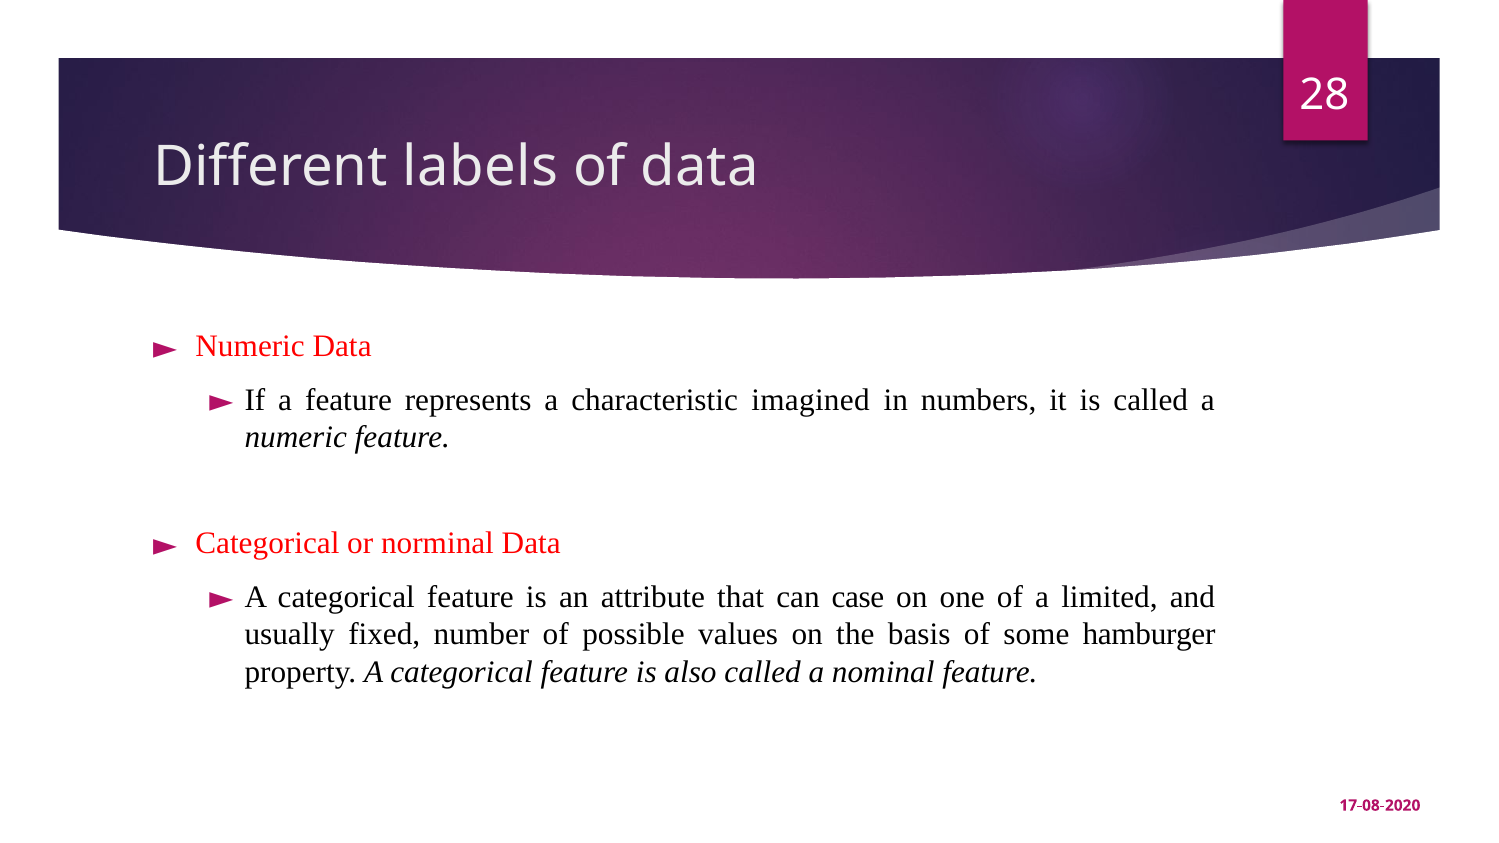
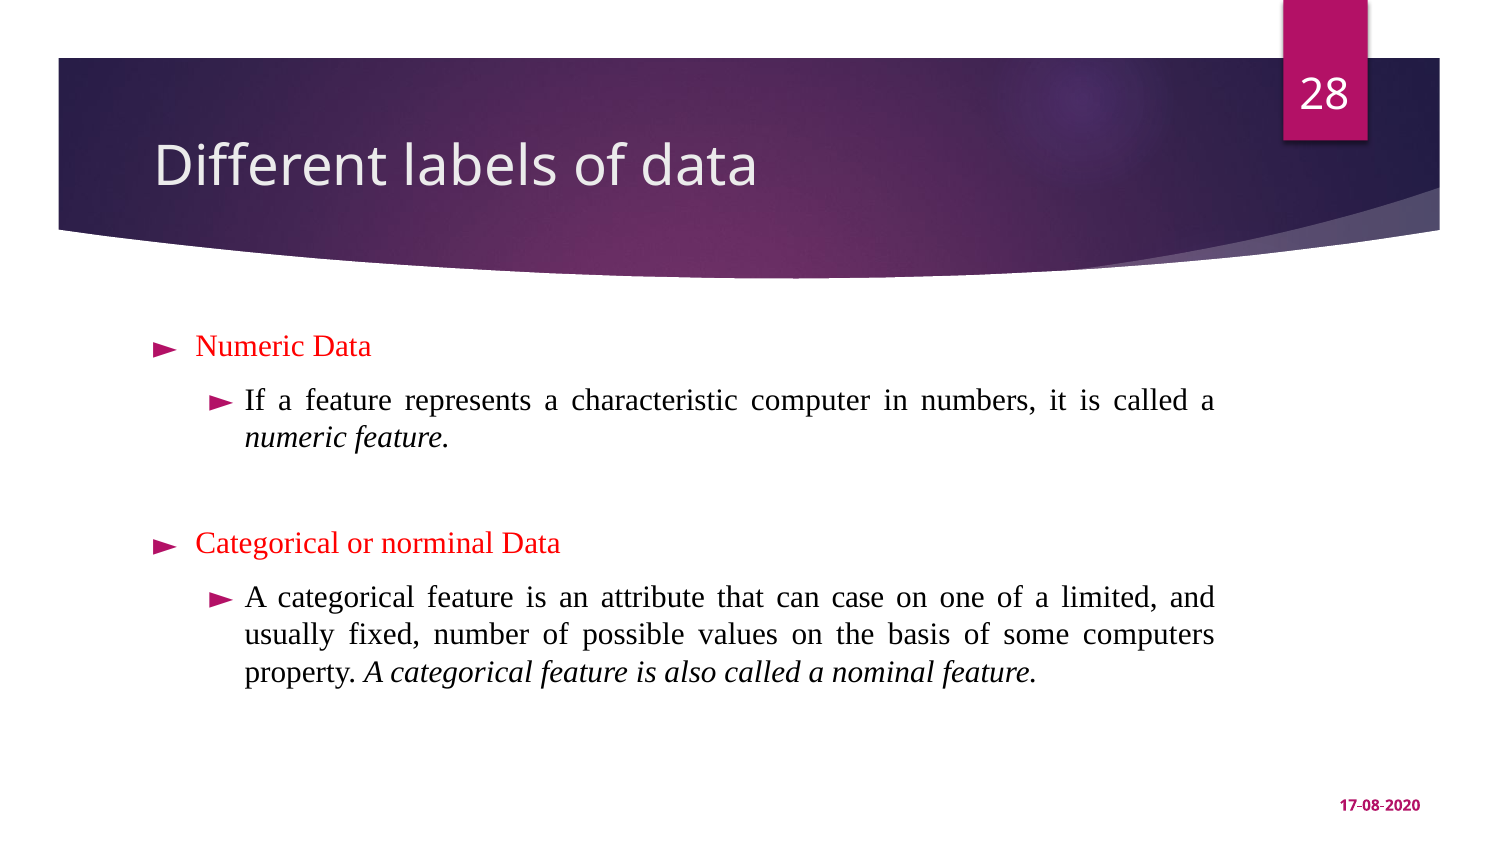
imagined: imagined -> computer (811, 400)
hamburger: hamburger -> computers (1149, 634)
